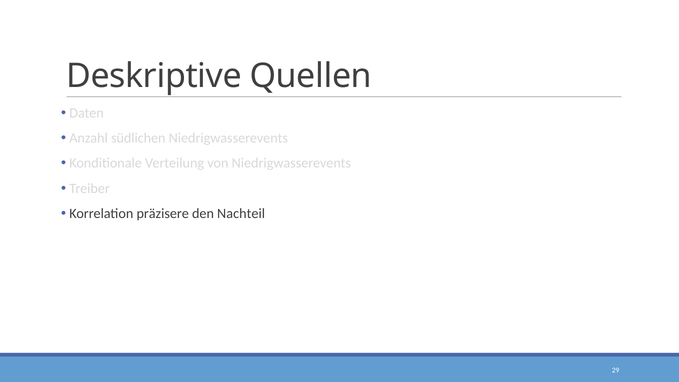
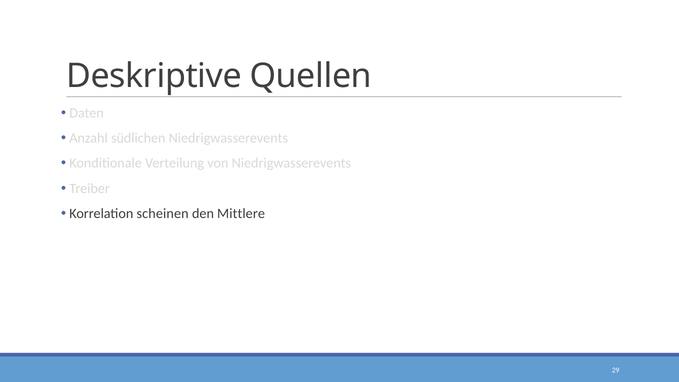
präzisere: präzisere -> scheinen (163, 214)
Nachteil: Nachteil -> Mittlere (241, 214)
